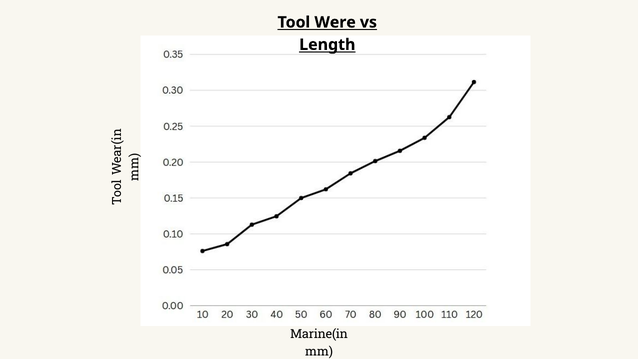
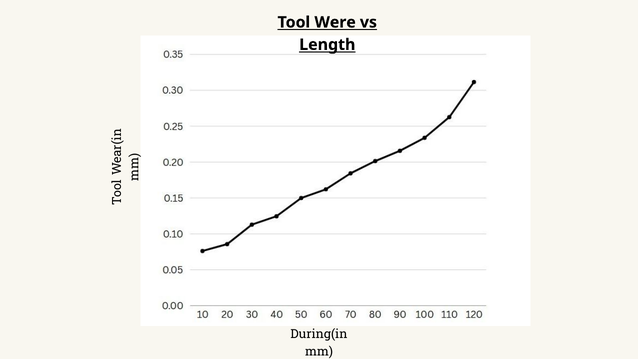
Marine(in: Marine(in -> During(in (319, 334)
